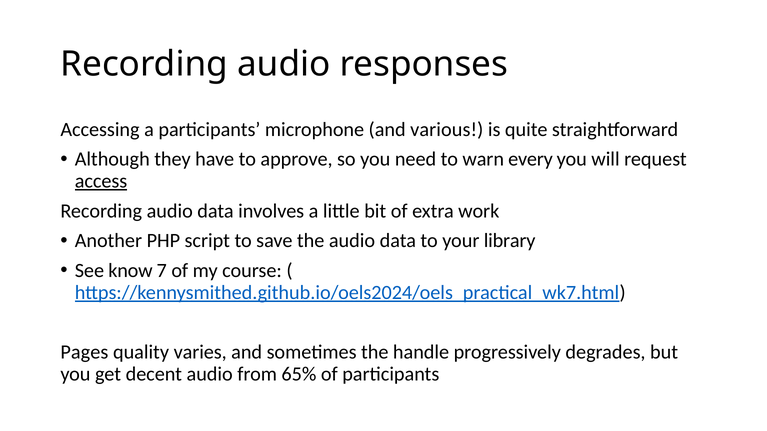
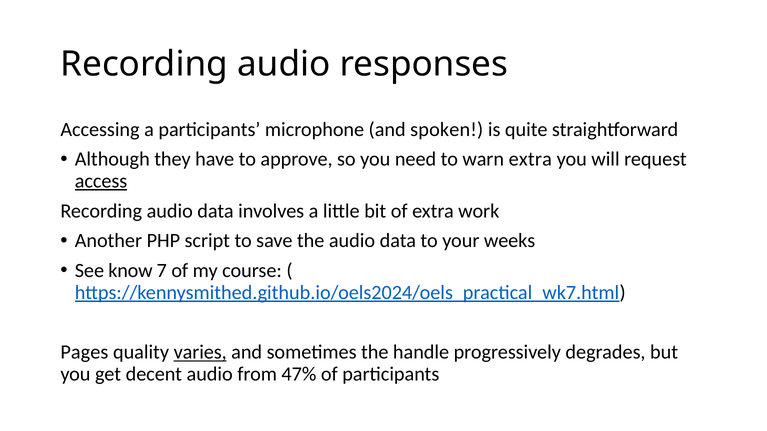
various: various -> spoken (447, 129)
warn every: every -> extra (530, 159)
library: library -> weeks (510, 241)
varies underline: none -> present (200, 353)
65%: 65% -> 47% (299, 374)
